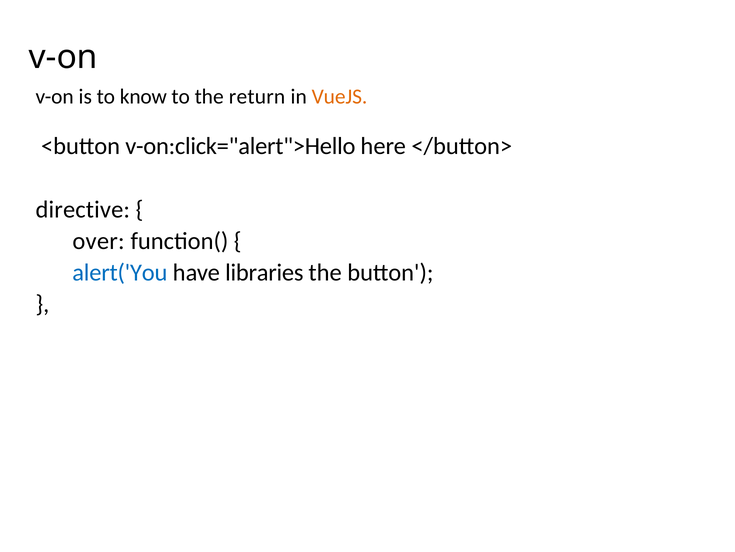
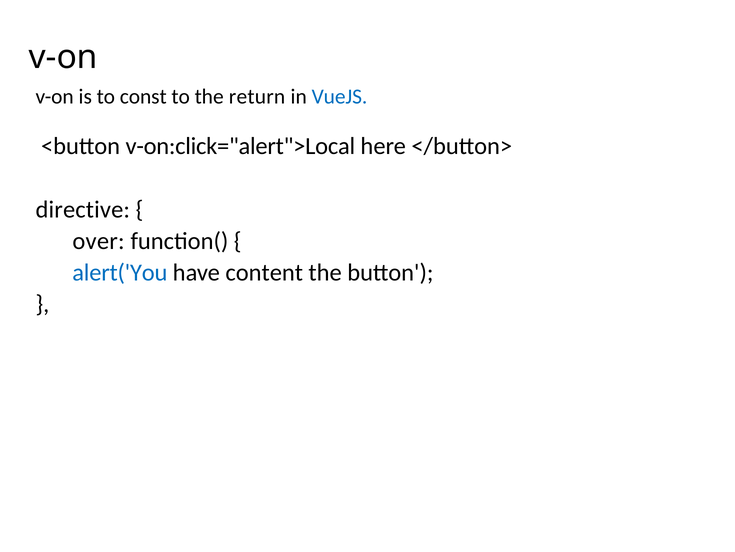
know: know -> const (143, 96)
VueJS colour: orange -> blue (340, 96)
v-on:click="alert">Hello: v-on:click="alert">Hello -> v-on:click="alert">Local (240, 146)
libraries: libraries -> content (264, 272)
